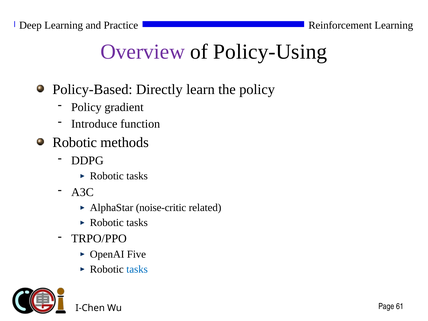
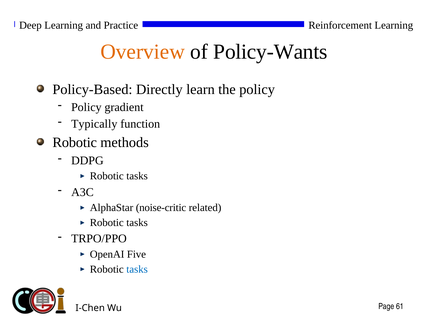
Overview colour: purple -> orange (143, 52)
Policy-Using: Policy-Using -> Policy-Wants (270, 52)
Introduce: Introduce -> Typically (94, 124)
